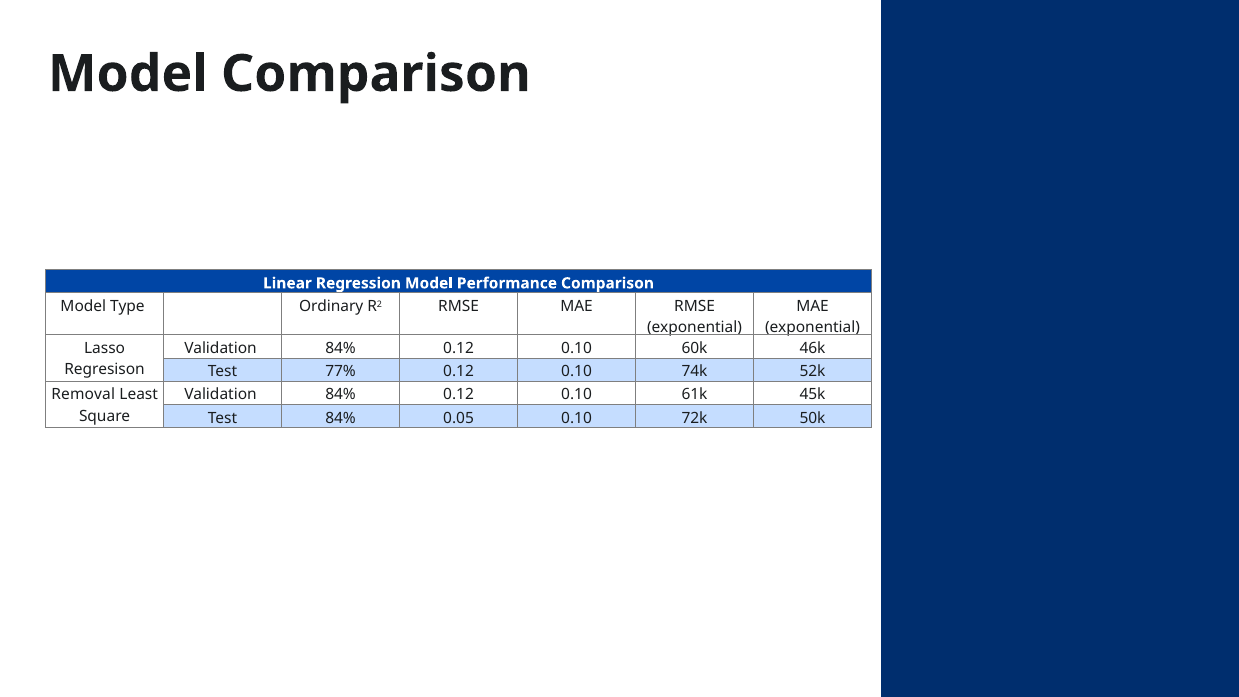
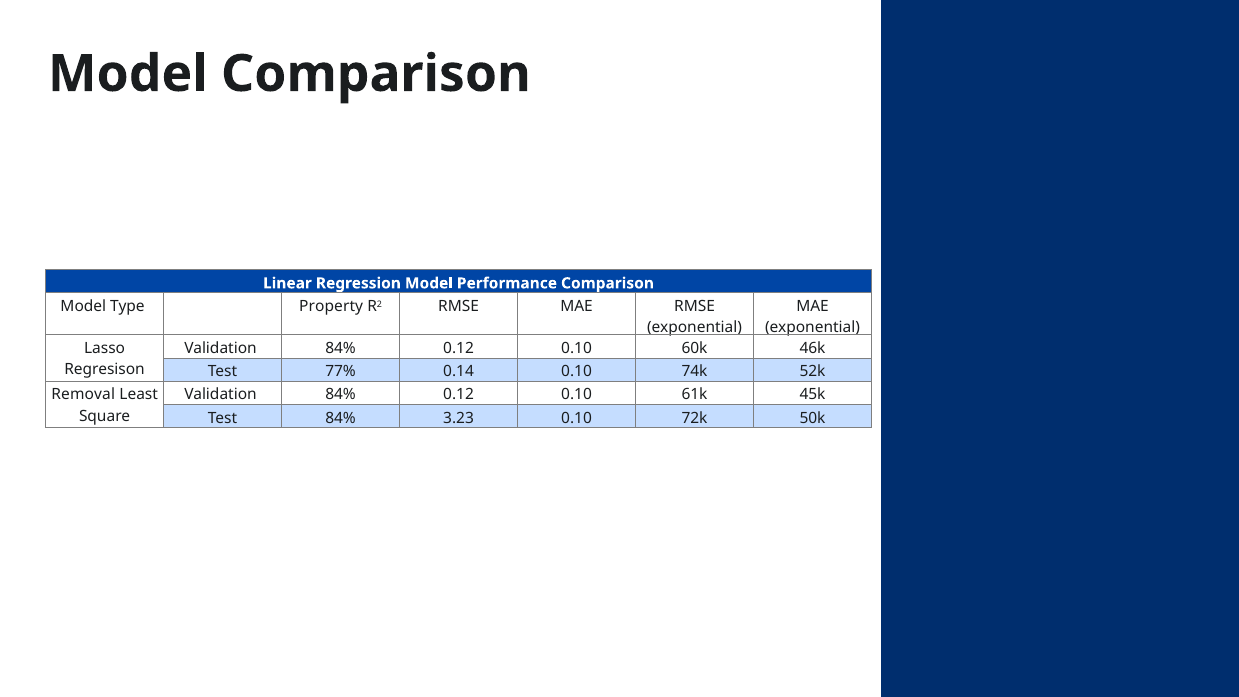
Ordinary: Ordinary -> Property (331, 307)
77% 0.12: 0.12 -> 0.14 (459, 372)
0.05: 0.05 -> 3.23 (459, 418)
